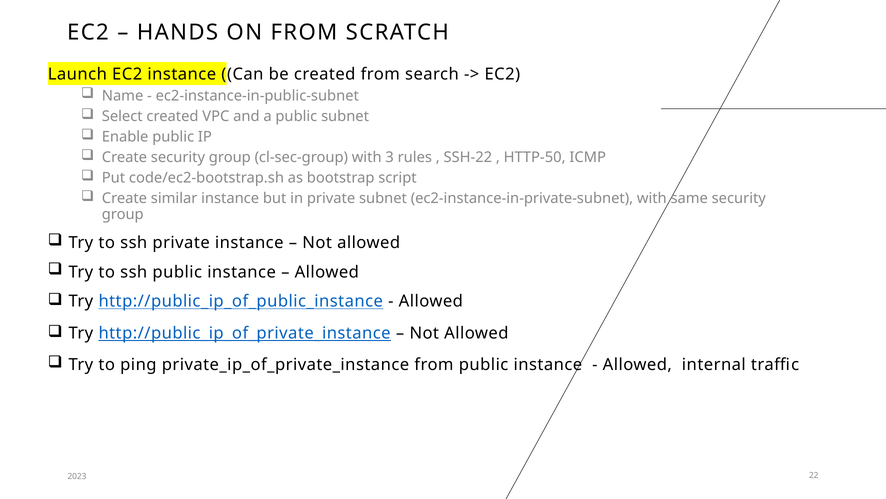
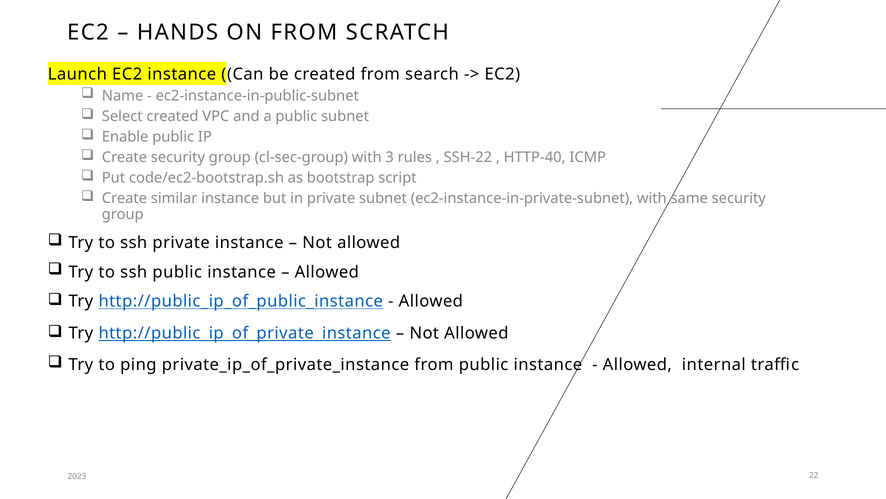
HTTP-50: HTTP-50 -> HTTP-40 (535, 157)
